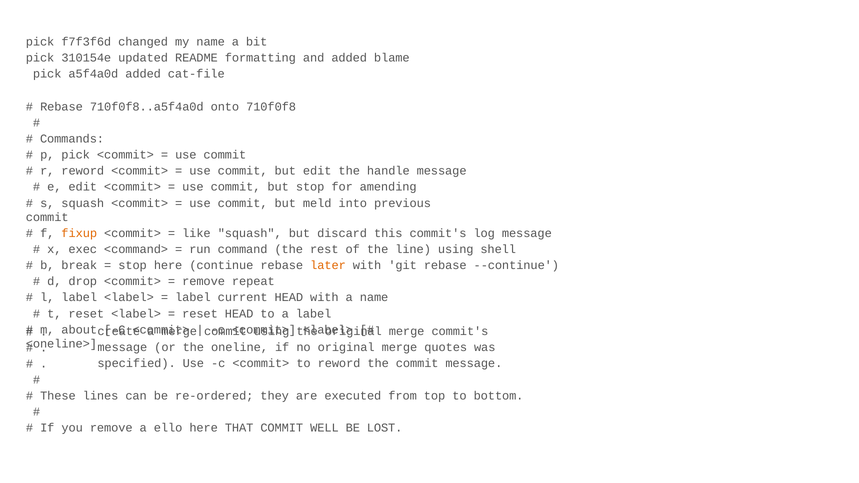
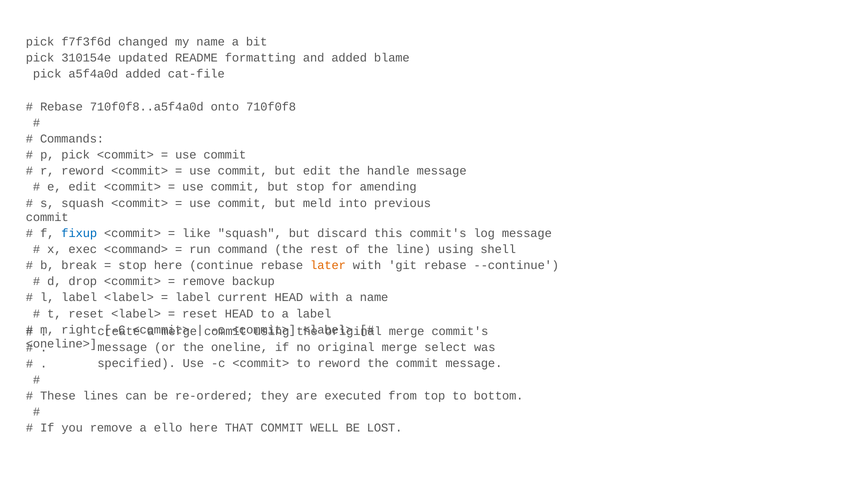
fixup colour: orange -> blue (79, 234)
repeat: repeat -> backup (253, 282)
about: about -> right (79, 330)
quotes: quotes -> select (446, 348)
